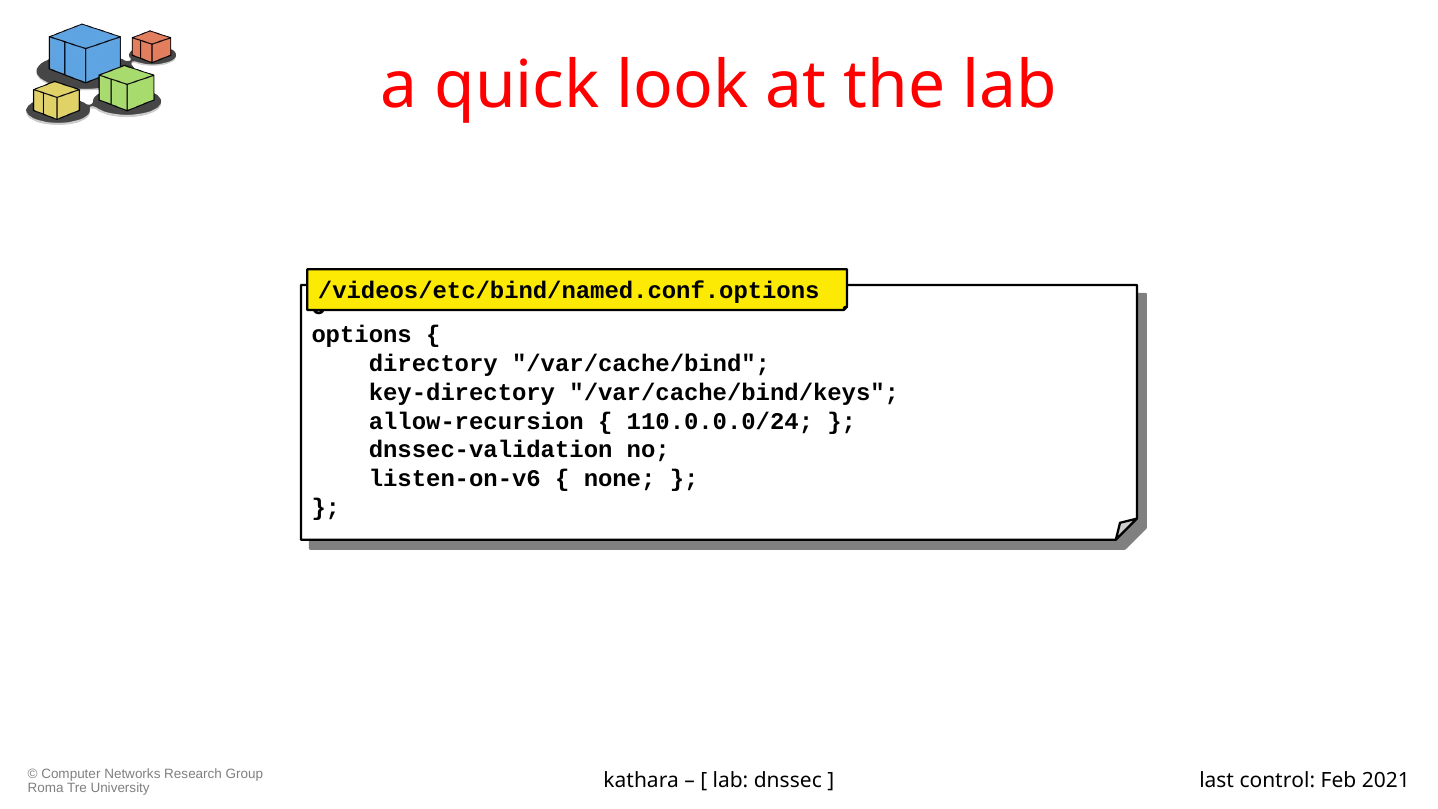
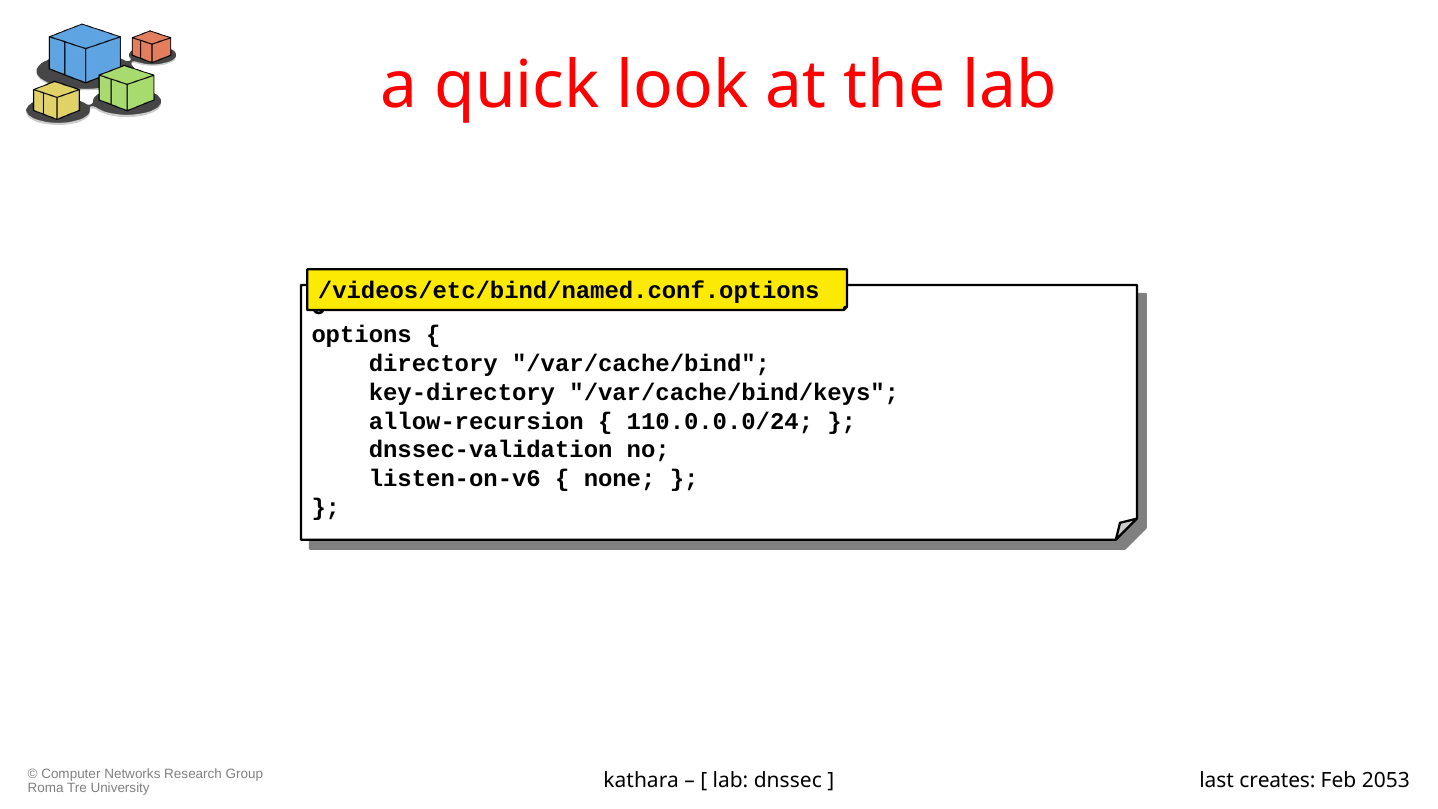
control: control -> creates (1277, 781)
2021: 2021 -> 2053 (1386, 781)
